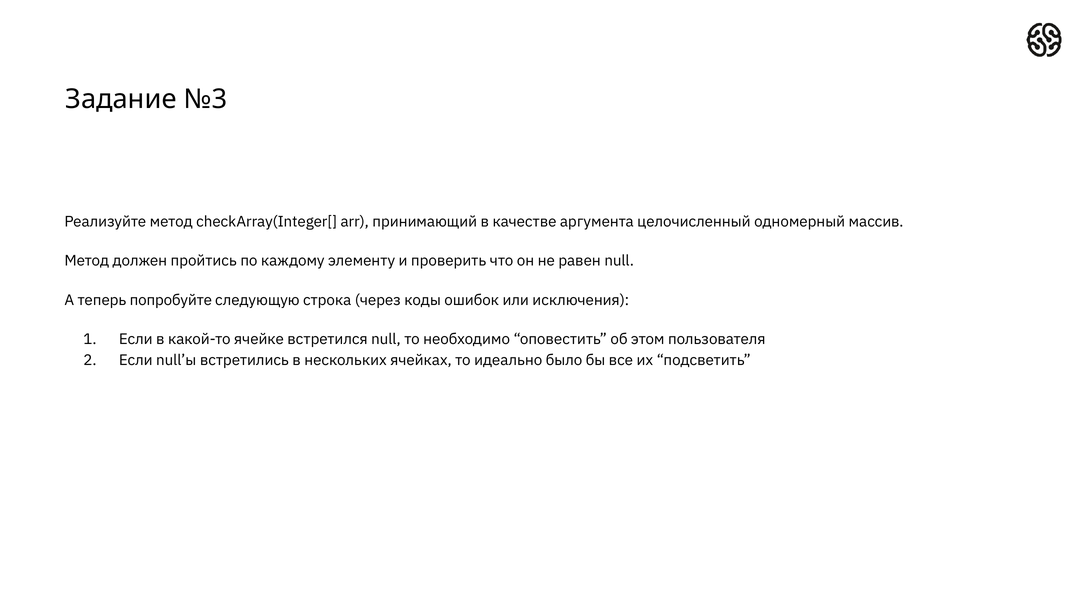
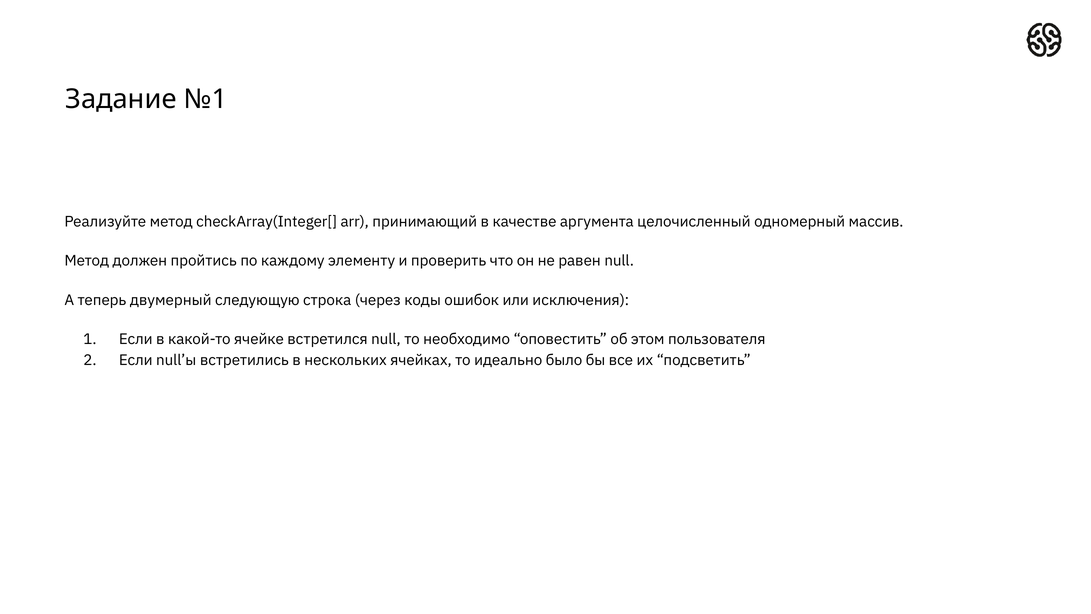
№3: №3 -> №1 (205, 99)
попробуйте: попробуйте -> двумерный (171, 300)
